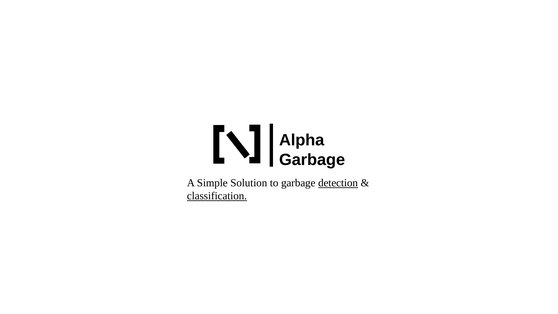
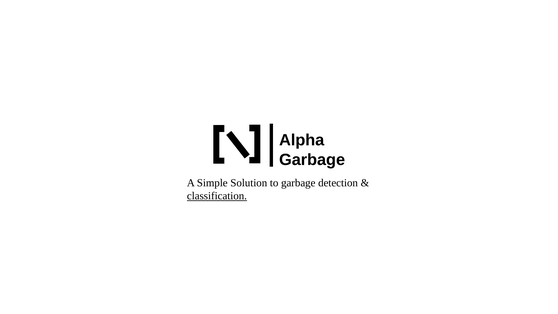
detection underline: present -> none (338, 183)
